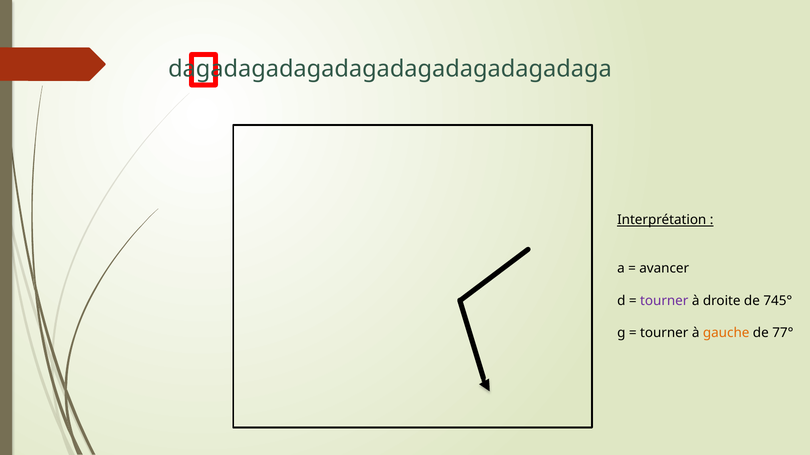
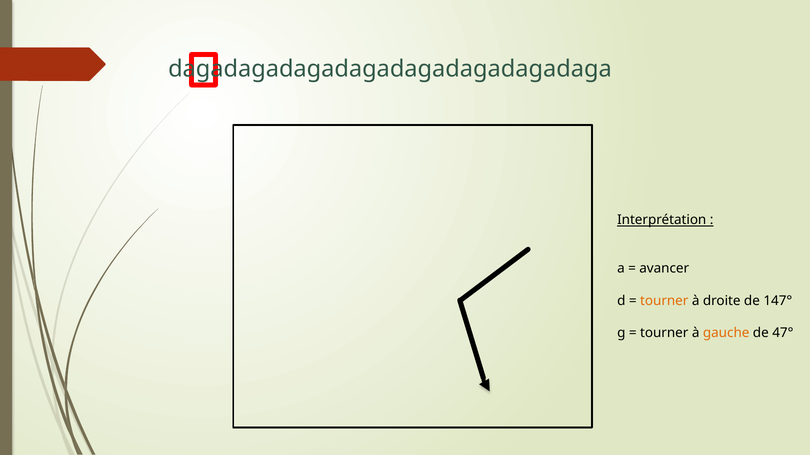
tourner colour: purple -> orange (664, 301)
745°: 745° -> 147° (778, 301)
77°: 77° -> 47° (783, 333)
